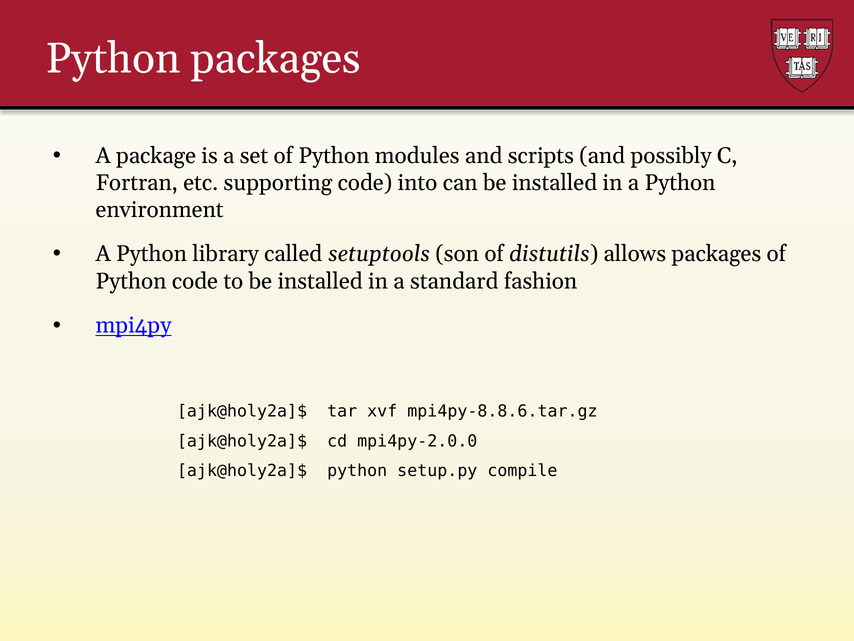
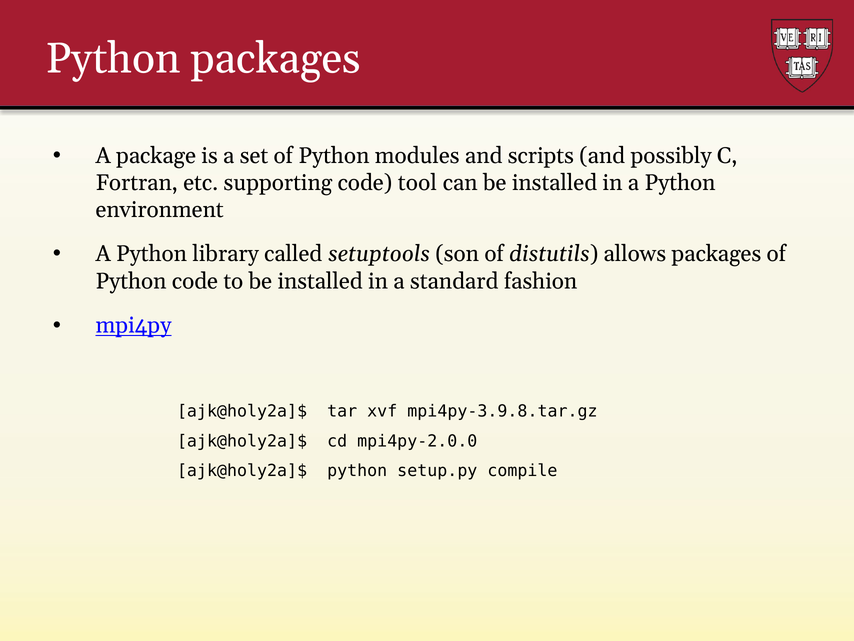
into: into -> tool (417, 183)
mpi4py-8.8.6.tar.gz: mpi4py-8.8.6.tar.gz -> mpi4py-3.9.8.tar.gz (502, 411)
